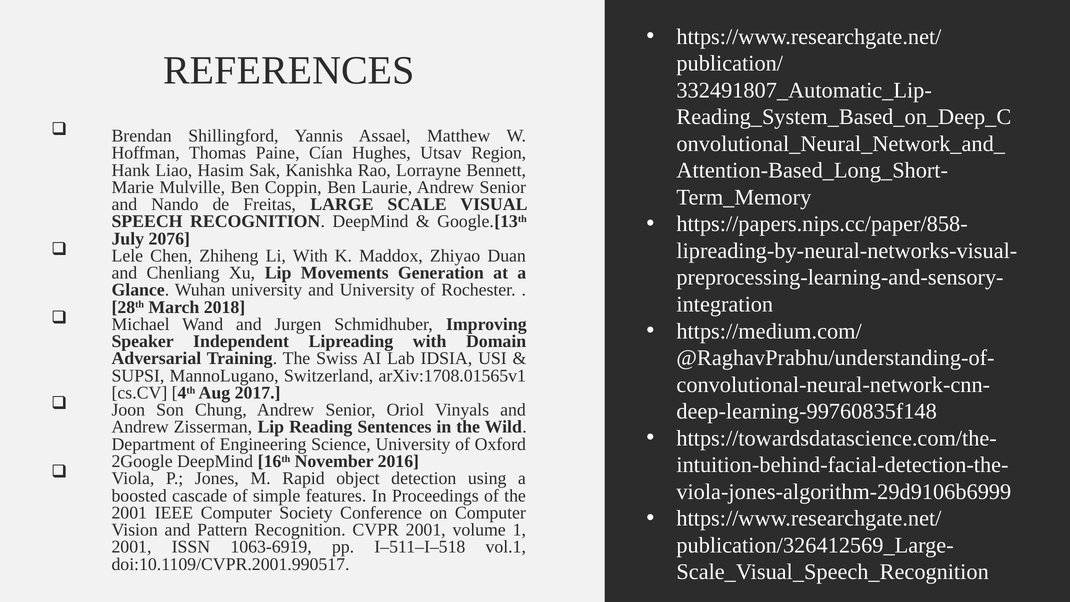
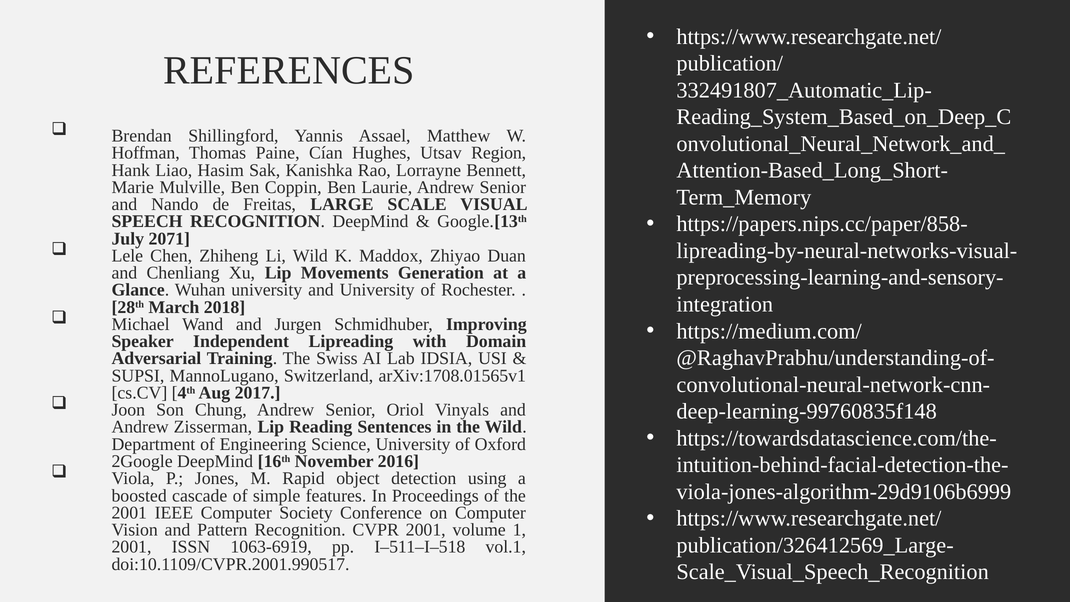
2076: 2076 -> 2071 (169, 239)
Li With: With -> Wild (310, 256)
